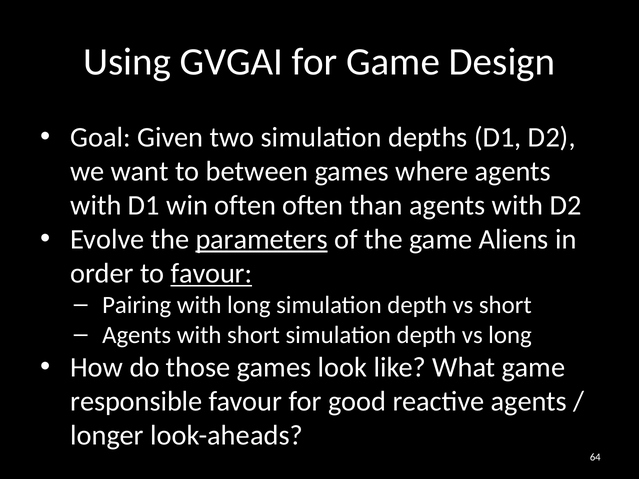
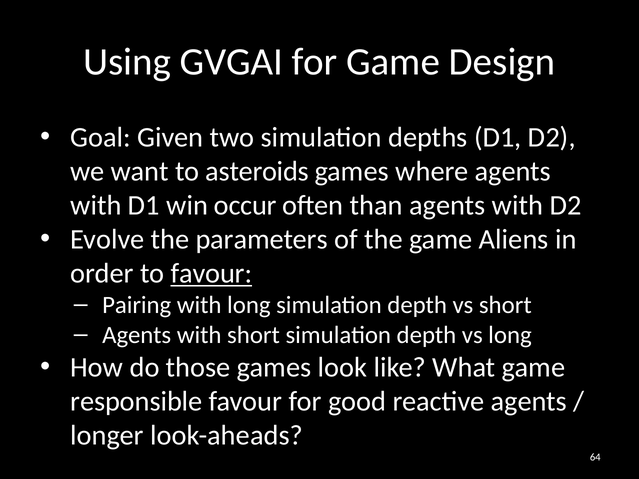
between: between -> asteroids (257, 171)
win often: often -> occur (245, 205)
parameters underline: present -> none (262, 240)
